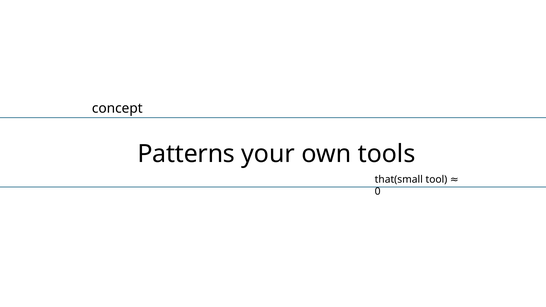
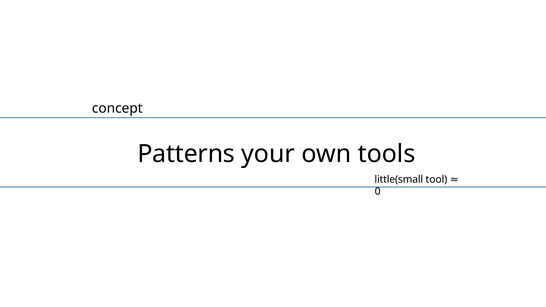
that(small: that(small -> little(small (399, 179)
